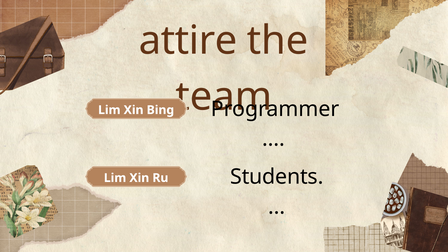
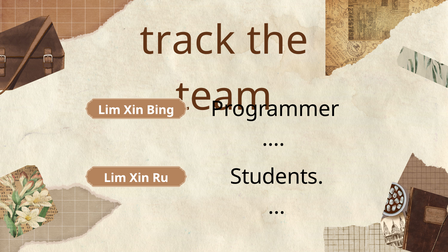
attire: attire -> track (188, 41)
